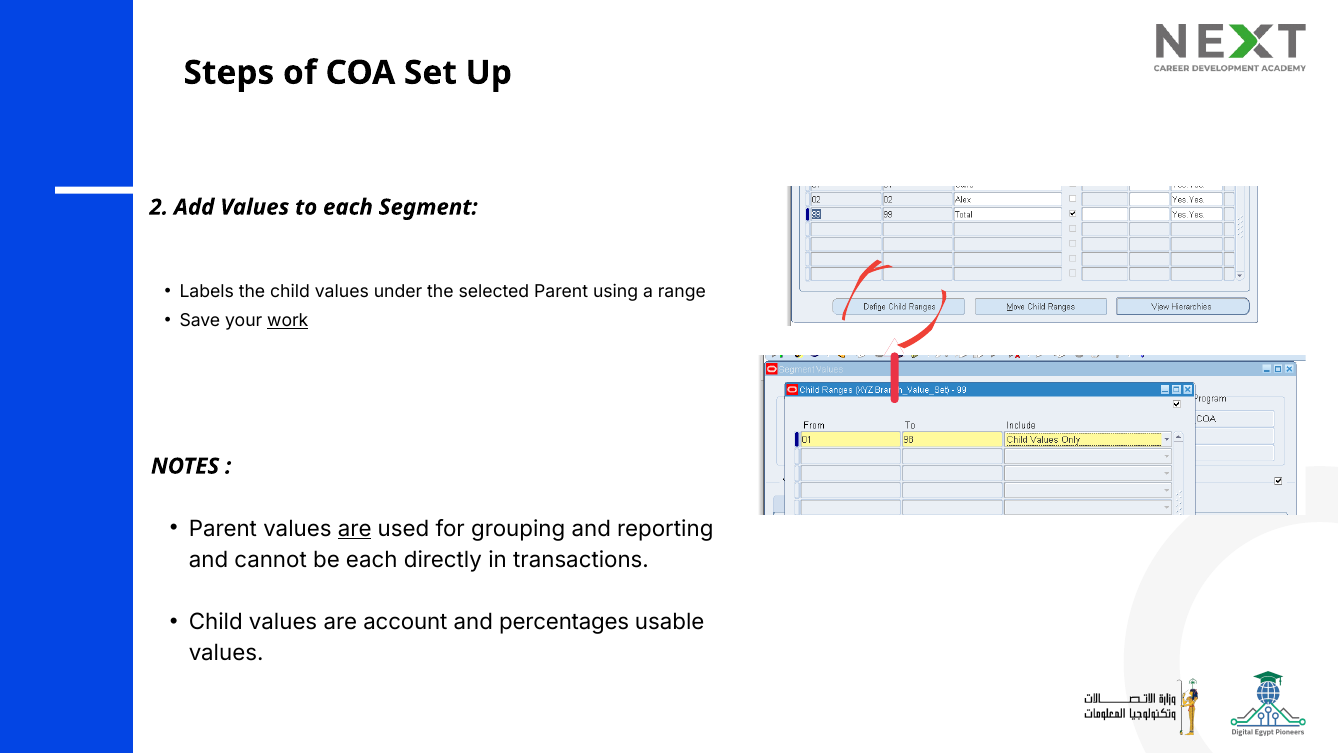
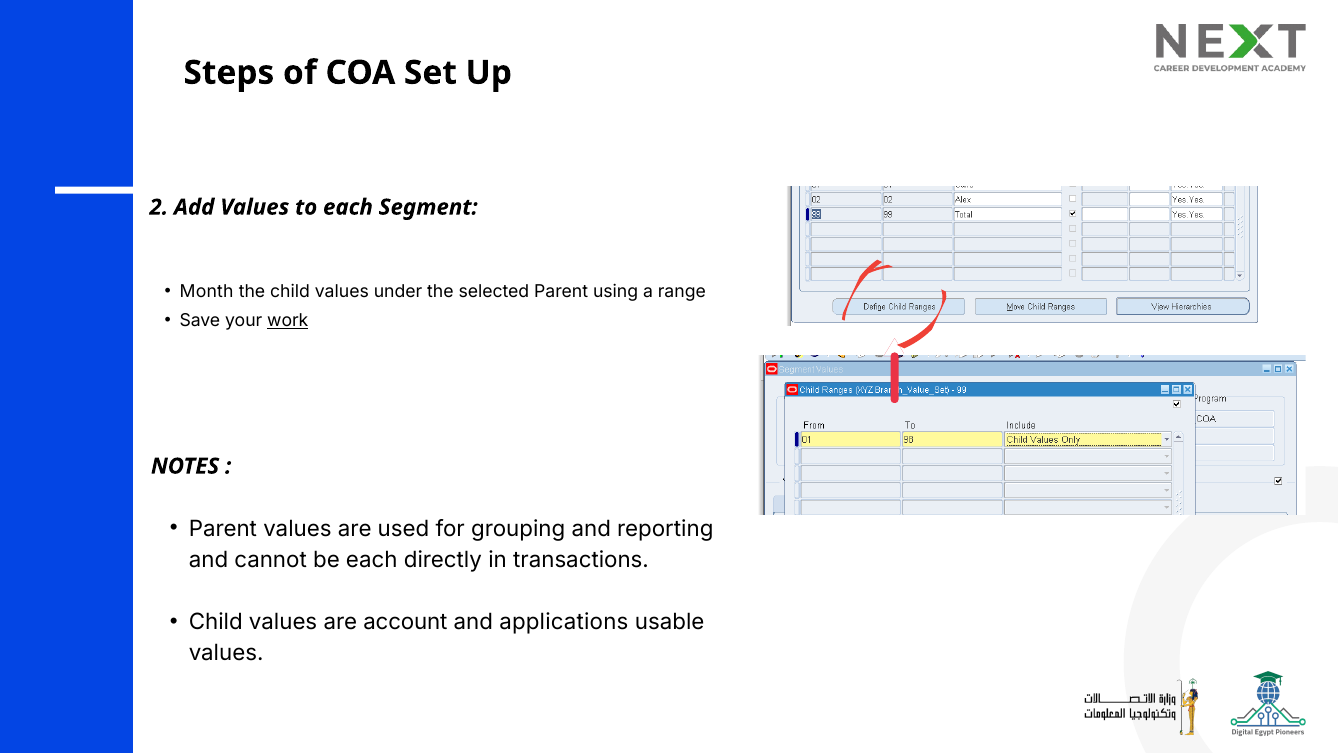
Labels: Labels -> Month (207, 291)
are underline: present -> none (355, 528)
percentages: percentages -> applications (564, 622)
